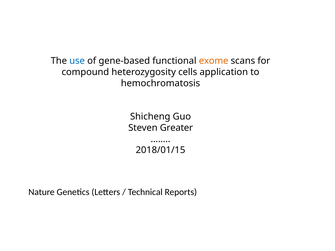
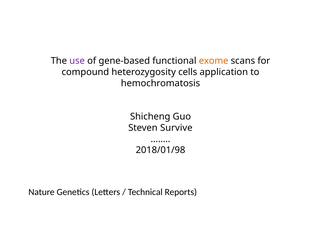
use colour: blue -> purple (77, 61)
Greater: Greater -> Survive (176, 128)
2018/01/15: 2018/01/15 -> 2018/01/98 (160, 150)
